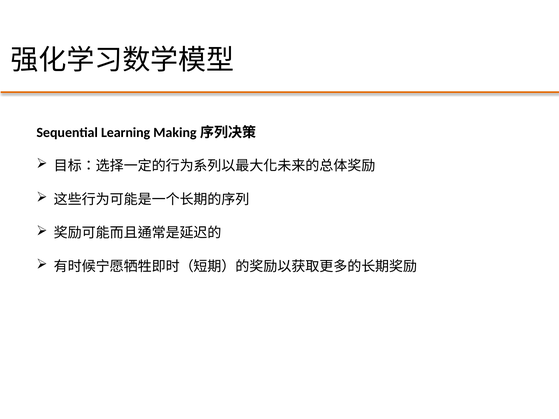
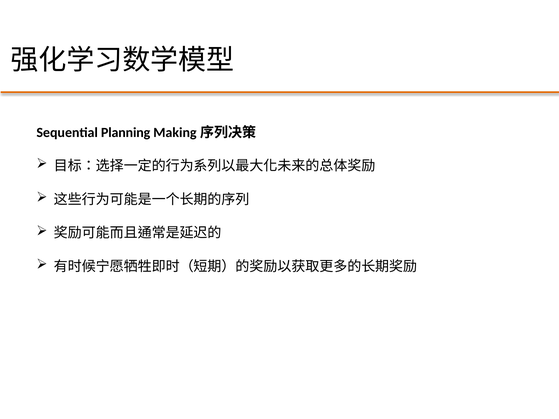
Learning: Learning -> Planning (126, 133)
